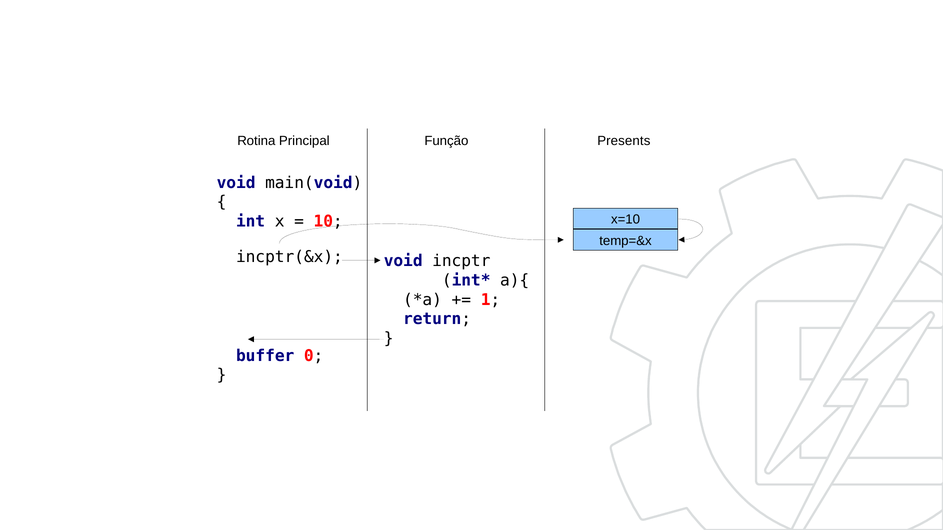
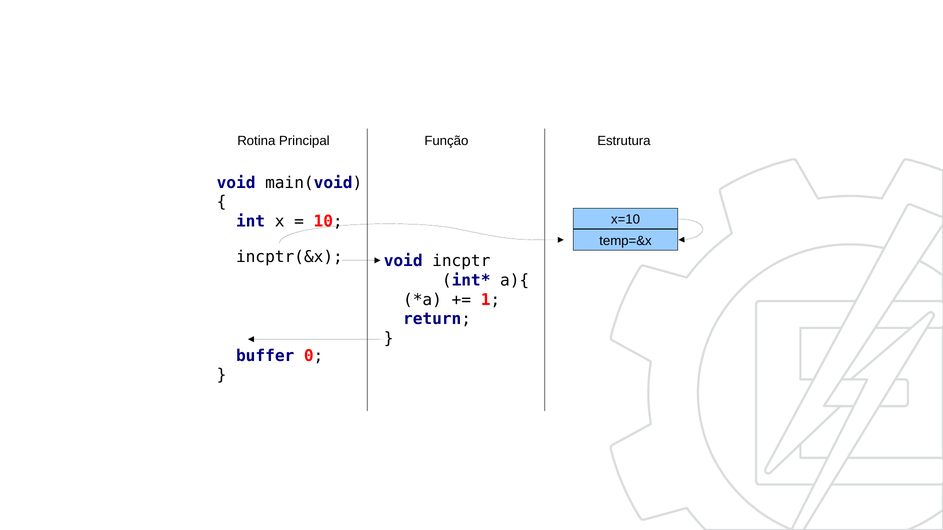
Presents: Presents -> Estrutura (624, 141)
